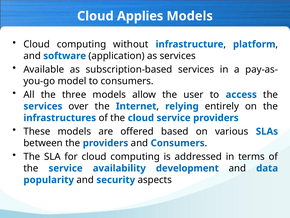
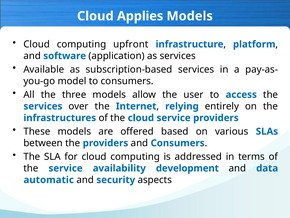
without: without -> upfront (131, 44)
popularity: popularity -> automatic (49, 179)
